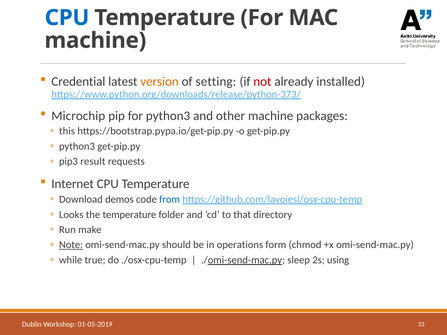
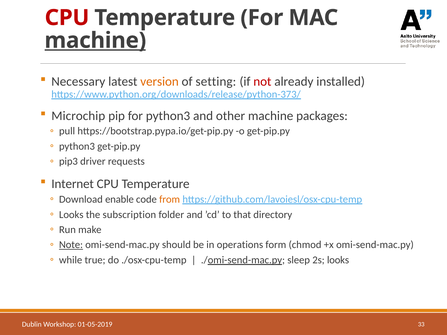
CPU colour: blue -> red (67, 18)
machine underline: none -> present (95, 40)
Credential: Credential -> Necessary (78, 82)
this: this -> pull (67, 131)
result: result -> driver (93, 161)
demos: demos -> enable (119, 200)
from colour: blue -> orange (170, 200)
the temperature: temperature -> subscription (129, 215)
2s using: using -> looks (338, 260)
